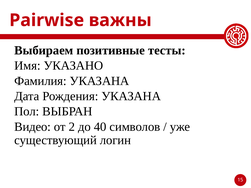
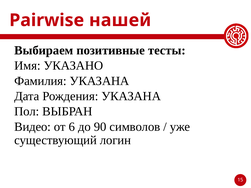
важны: важны -> нашей (120, 20)
2: 2 -> 6 (72, 127)
40: 40 -> 90 (100, 127)
